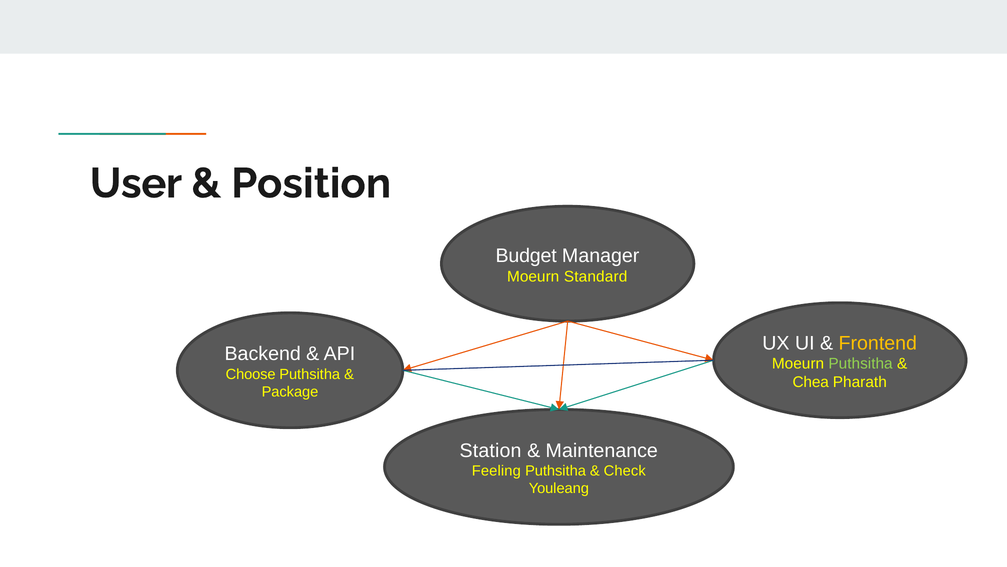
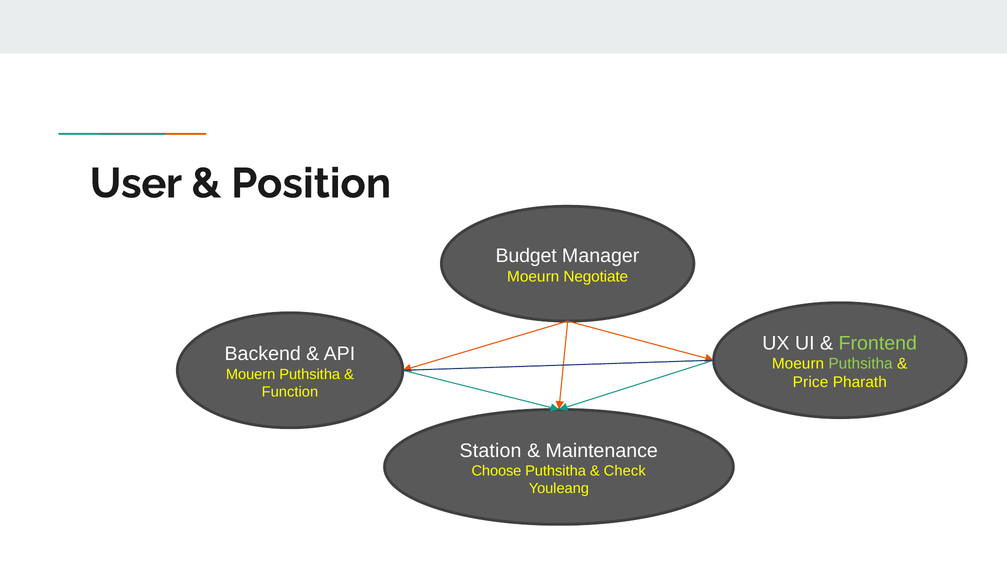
Standard: Standard -> Negotiate (596, 276)
Frontend colour: yellow -> light green (878, 343)
Choose: Choose -> Mouern (251, 374)
Chea: Chea -> Price (811, 382)
Package: Package -> Function (290, 391)
Feeling: Feeling -> Choose (496, 470)
